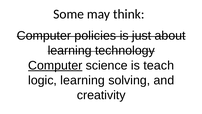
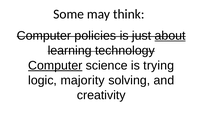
about underline: none -> present (170, 36)
teach: teach -> trying (159, 65)
logic learning: learning -> majority (83, 80)
